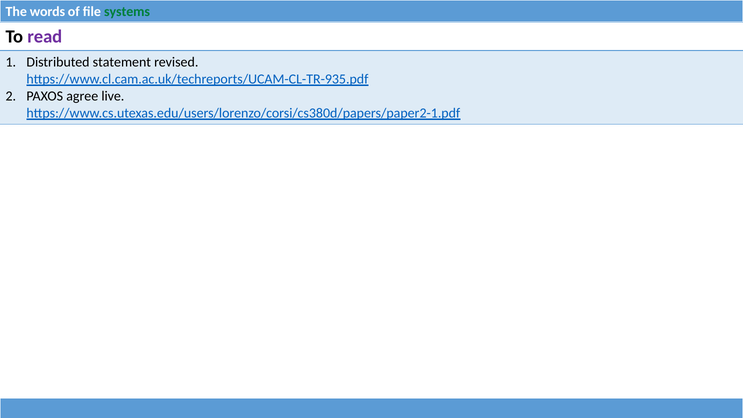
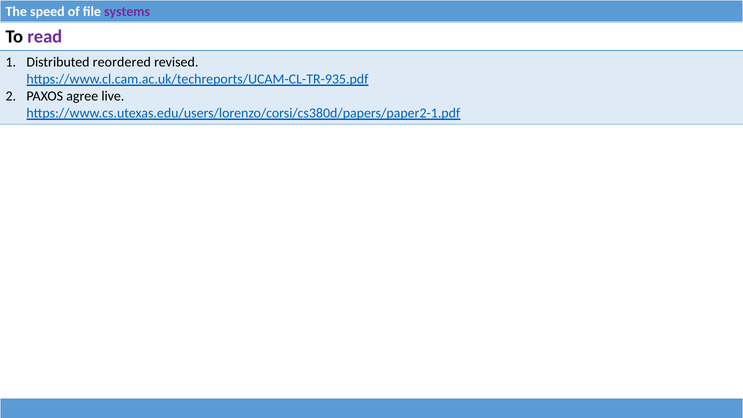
words: words -> speed (47, 11)
systems colour: green -> purple (127, 11)
statement: statement -> reordered (122, 62)
